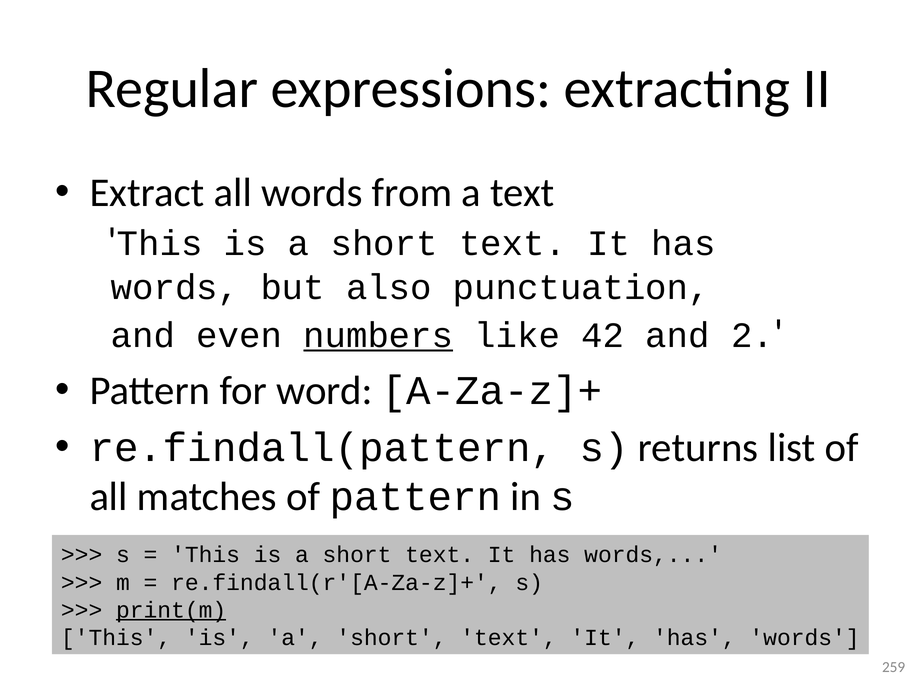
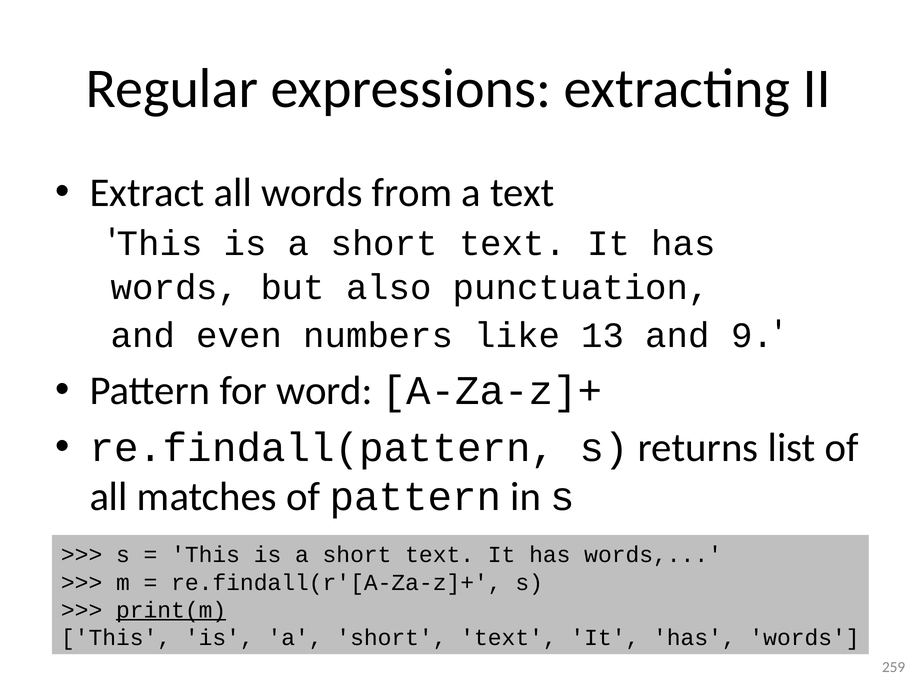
numbers underline: present -> none (378, 335)
42: 42 -> 13 (603, 335)
2: 2 -> 9 (752, 335)
